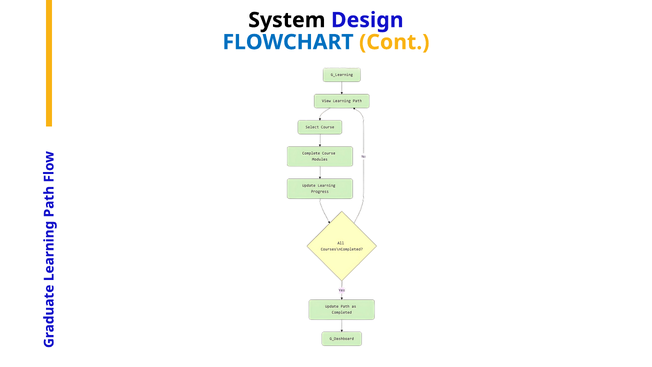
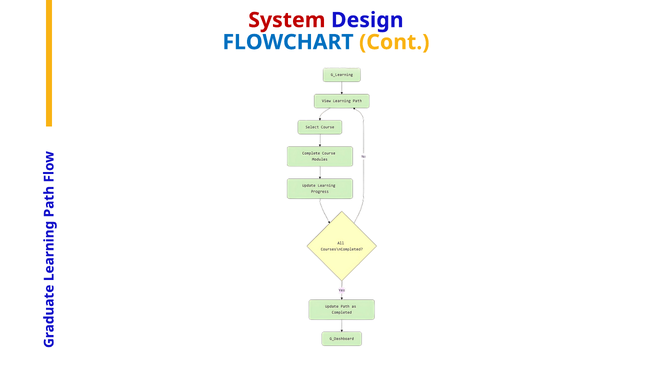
System colour: black -> red (287, 20)
